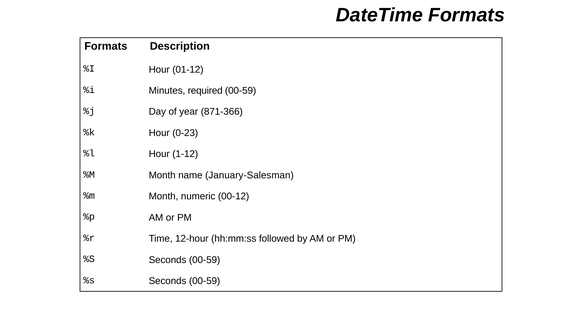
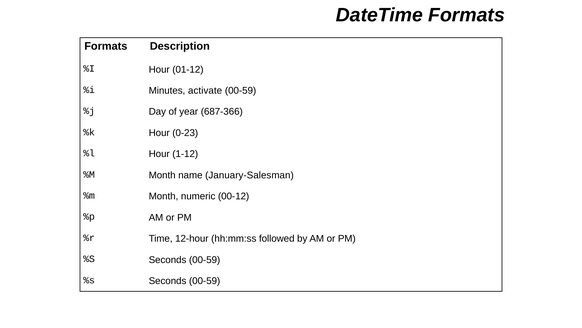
required: required -> activate (205, 90)
871-366: 871-366 -> 687-366 (222, 112)
